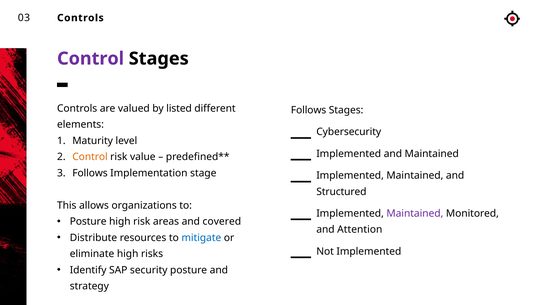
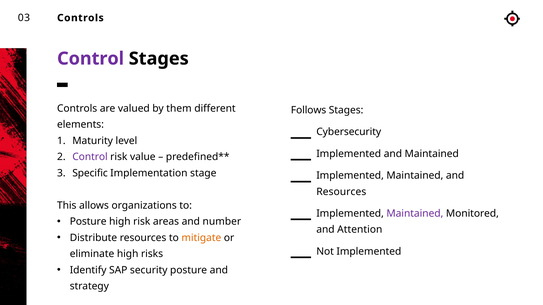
listed: listed -> them (179, 109)
Control colour: orange -> purple (90, 157)
Follows: Follows -> Specific (90, 173)
Structured: Structured -> Resources (341, 192)
covered: covered -> number (222, 222)
mitigate colour: blue -> orange (201, 238)
